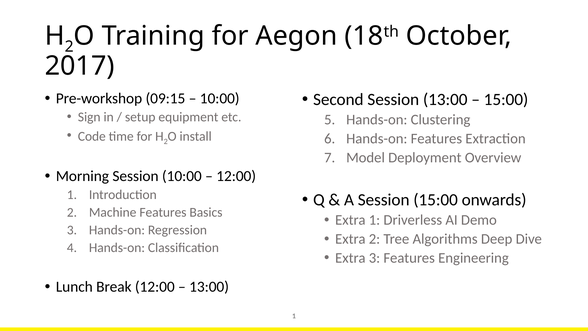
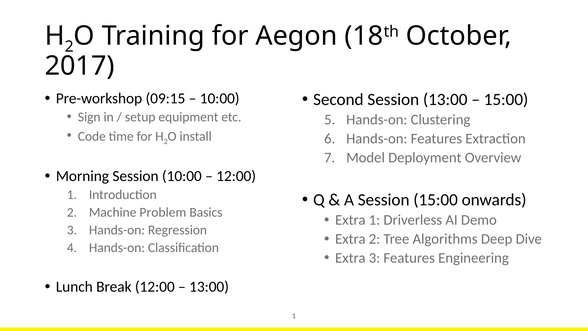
Machine Features: Features -> Problem (163, 212)
